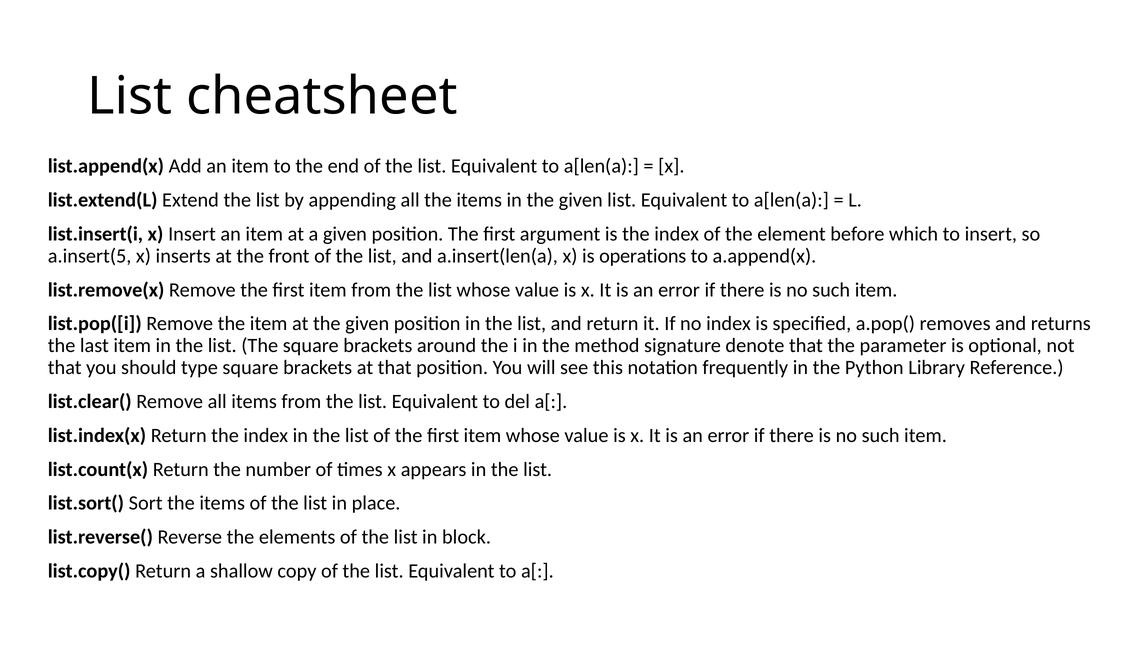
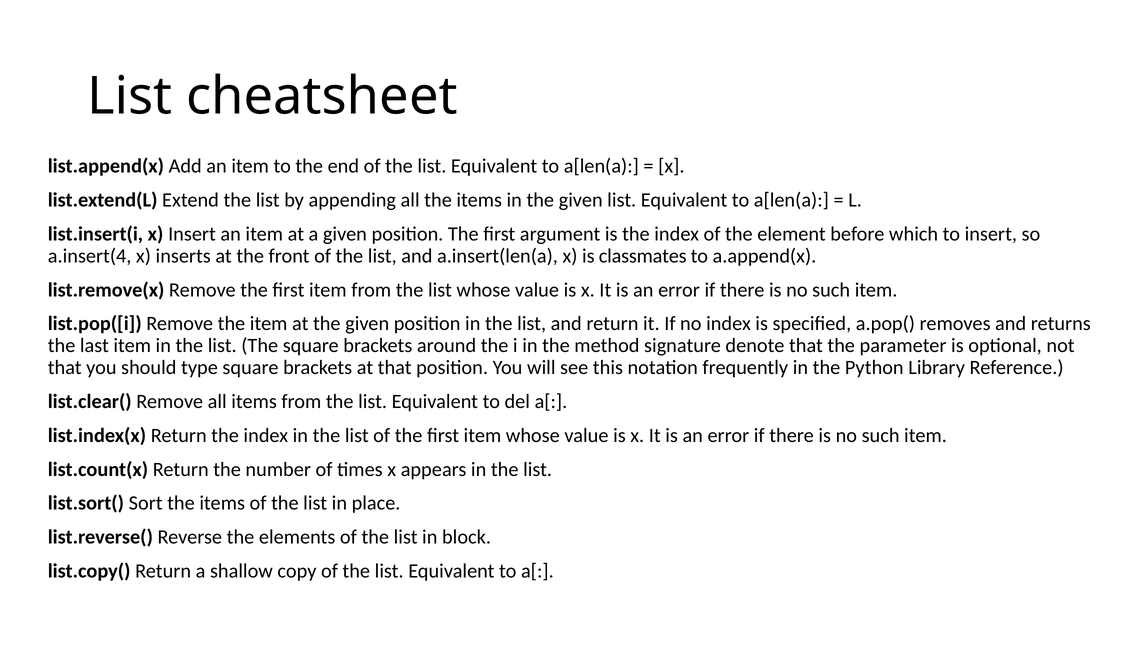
a.insert(5: a.insert(5 -> a.insert(4 (90, 256)
operations: operations -> classmates (643, 256)
